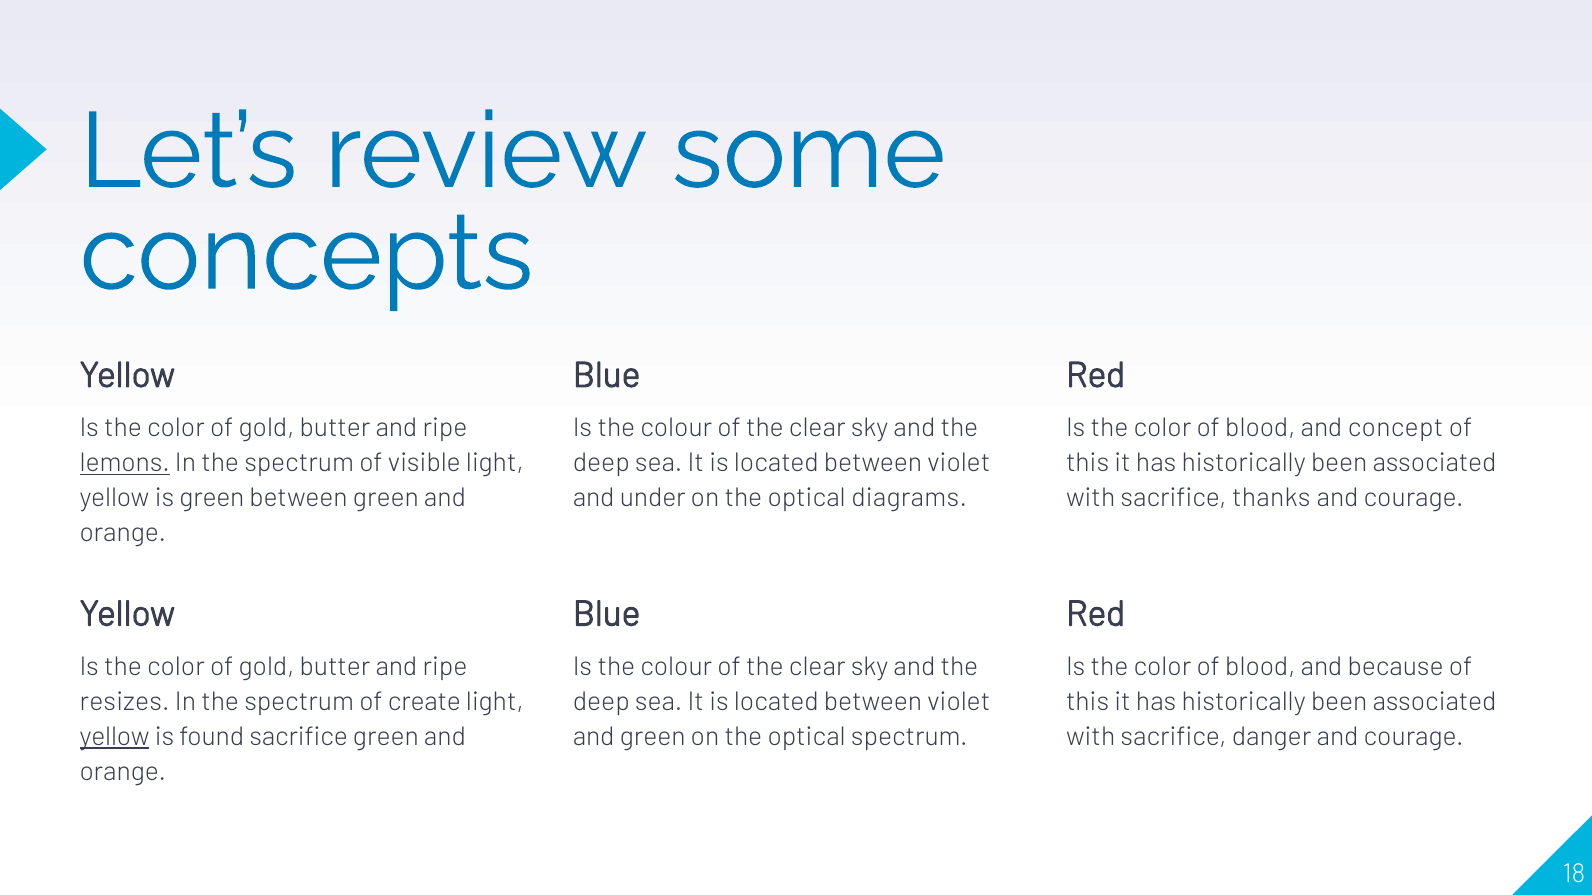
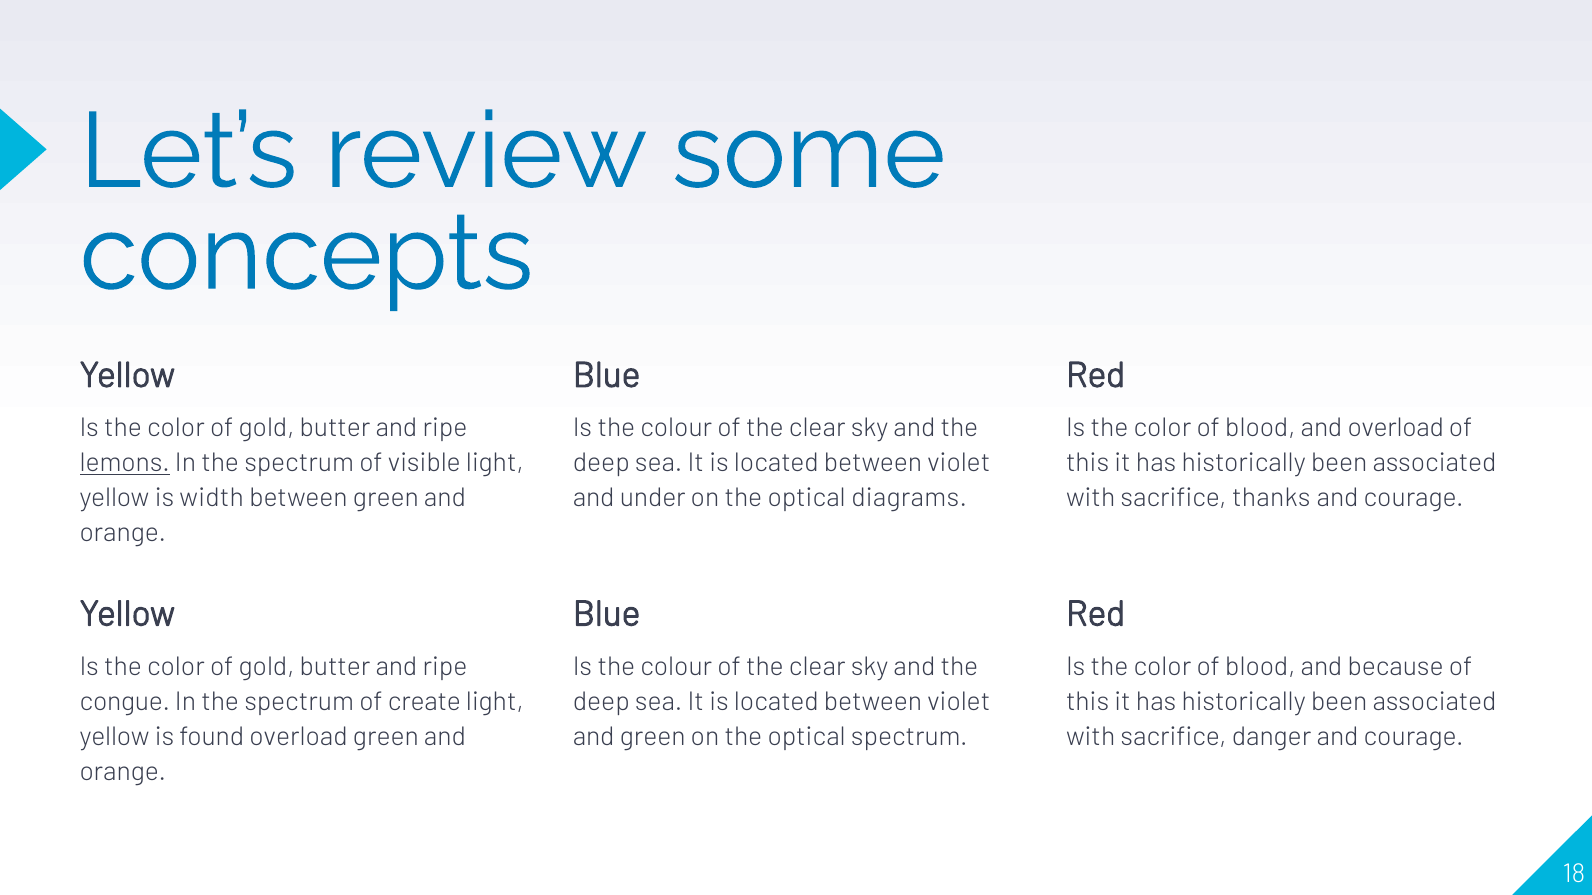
and concept: concept -> overload (1396, 428)
is green: green -> width (212, 498)
resizes: resizes -> congue (125, 702)
yellow underline: present -> none (115, 737)
found sacrifice: sacrifice -> overload (299, 737)
